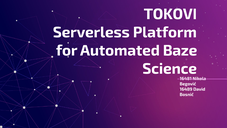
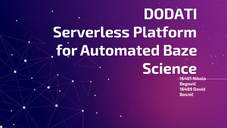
TOKOVI: TOKOVI -> DODATI (170, 14)
